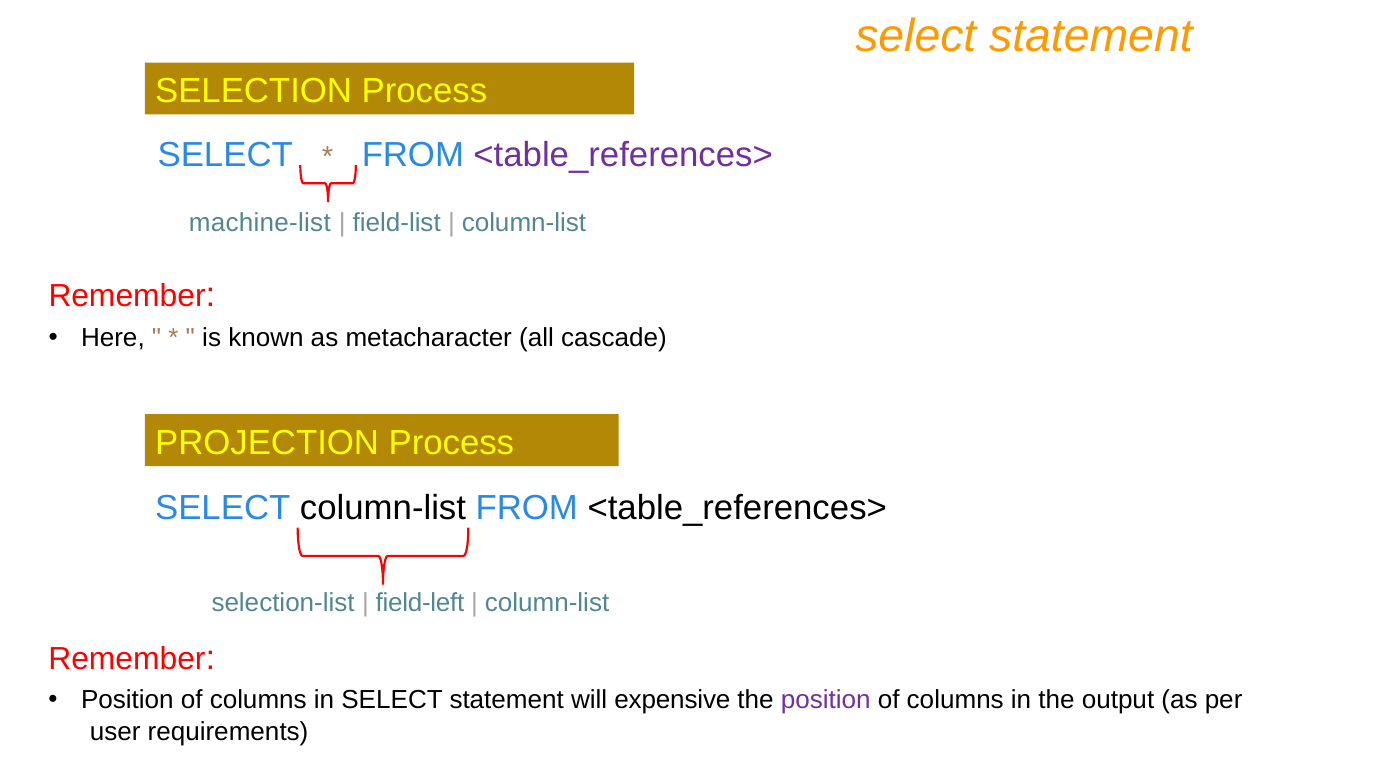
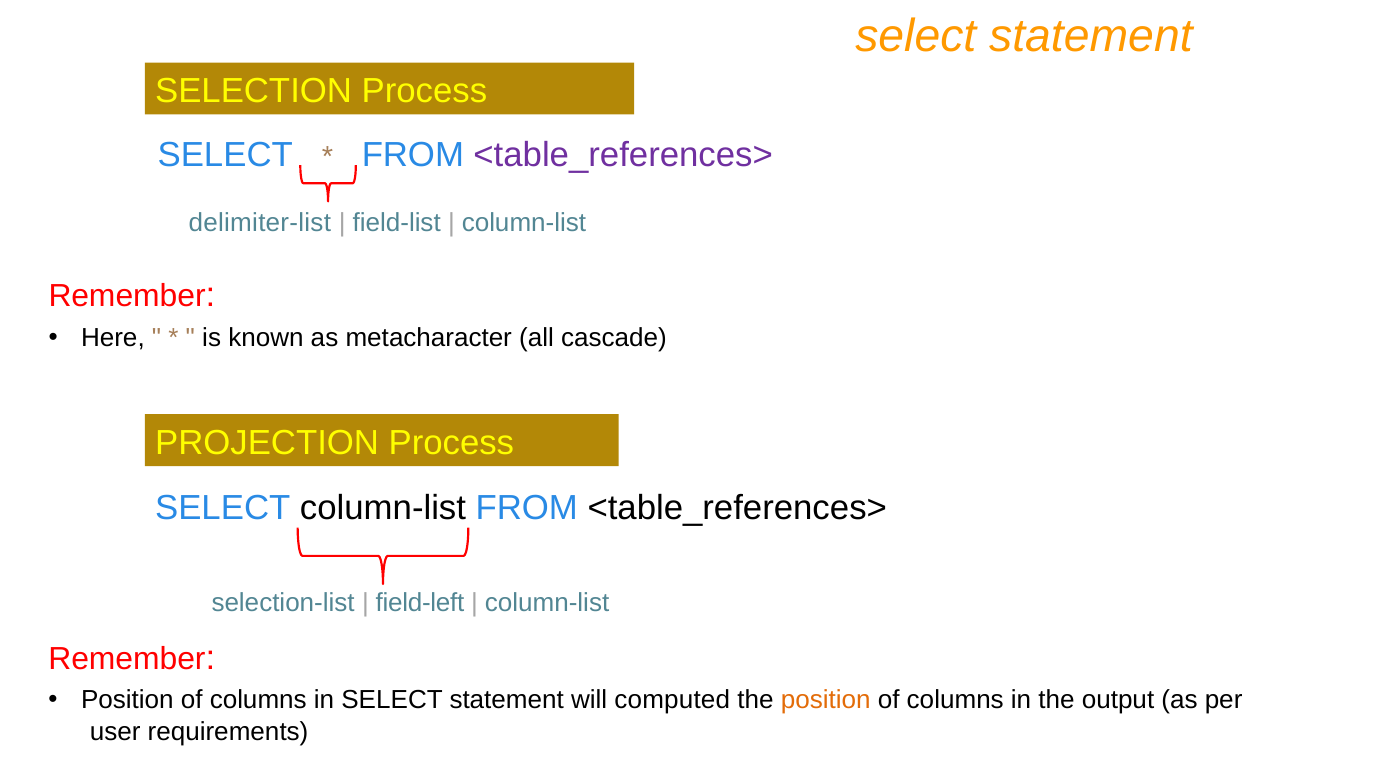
machine-list: machine-list -> delimiter-list (260, 222)
expensive: expensive -> computed (672, 700)
position colour: purple -> orange (826, 700)
